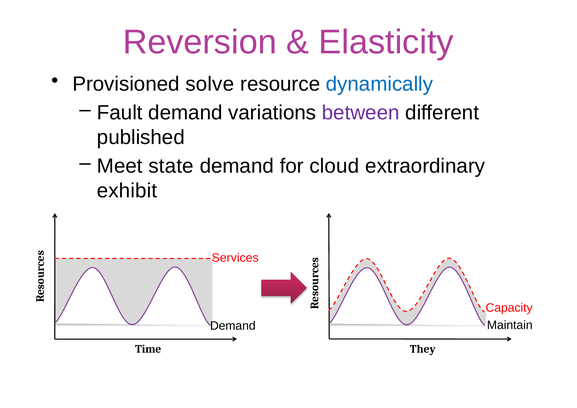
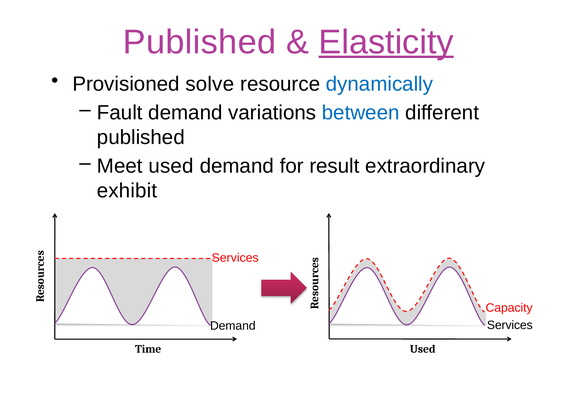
Reversion: Reversion -> Published (200, 42)
Elasticity underline: none -> present (386, 42)
between colour: purple -> blue (361, 113)
Meet state: state -> used (171, 166)
cloud: cloud -> result (334, 166)
Maintain: Maintain -> Services (510, 325)
They: They -> Used (423, 349)
